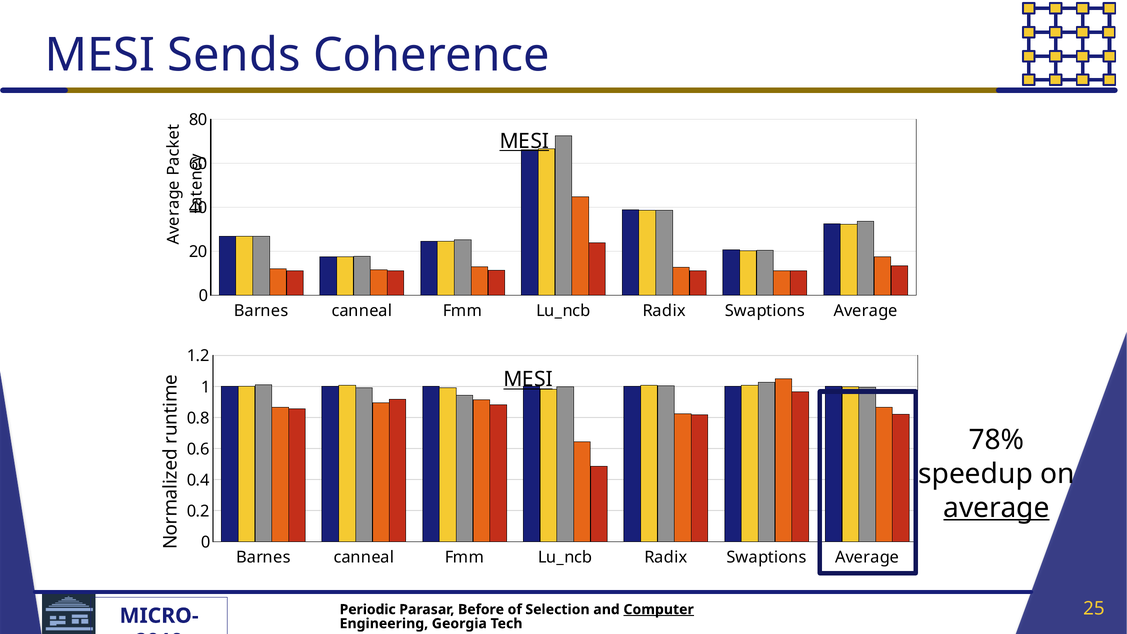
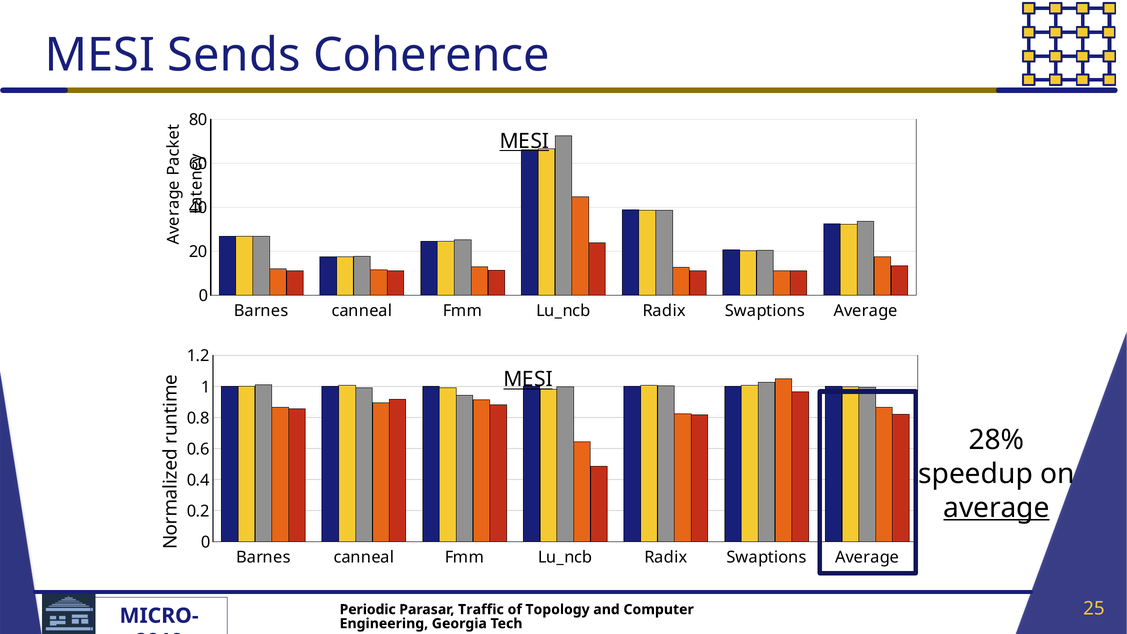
78%: 78% -> 28% (996, 440)
Before: Before -> Traffic (481, 609)
Selection: Selection -> Topology (558, 609)
Computer underline: present -> none (659, 609)
